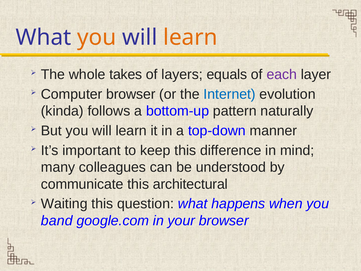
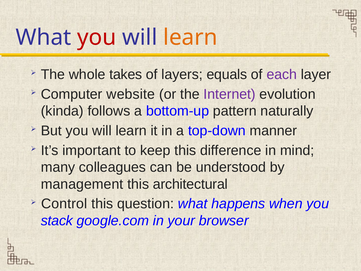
you colour: orange -> red (97, 37)
Computer browser: browser -> website (131, 94)
Internet colour: blue -> purple (230, 94)
communicate: communicate -> management (82, 184)
Waiting: Waiting -> Control (64, 204)
band: band -> stack (57, 221)
